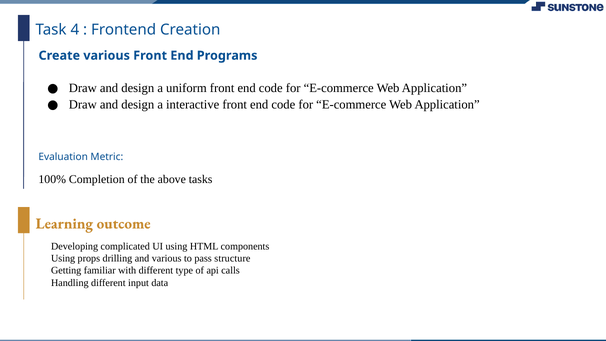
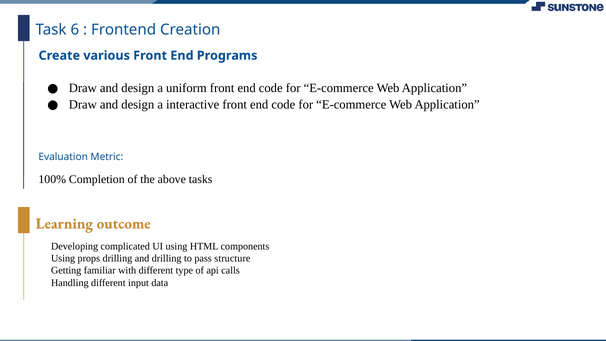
4: 4 -> 6 (75, 30)
and various: various -> drilling (167, 258)
